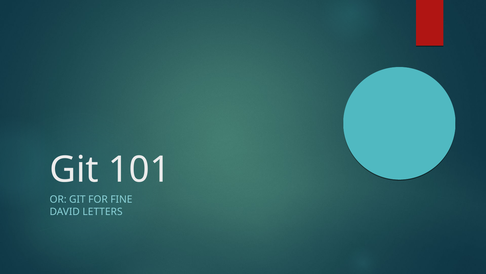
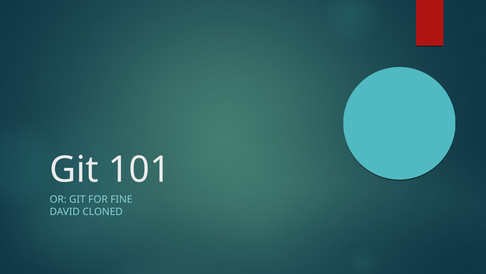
LETTERS: LETTERS -> CLONED (103, 211)
